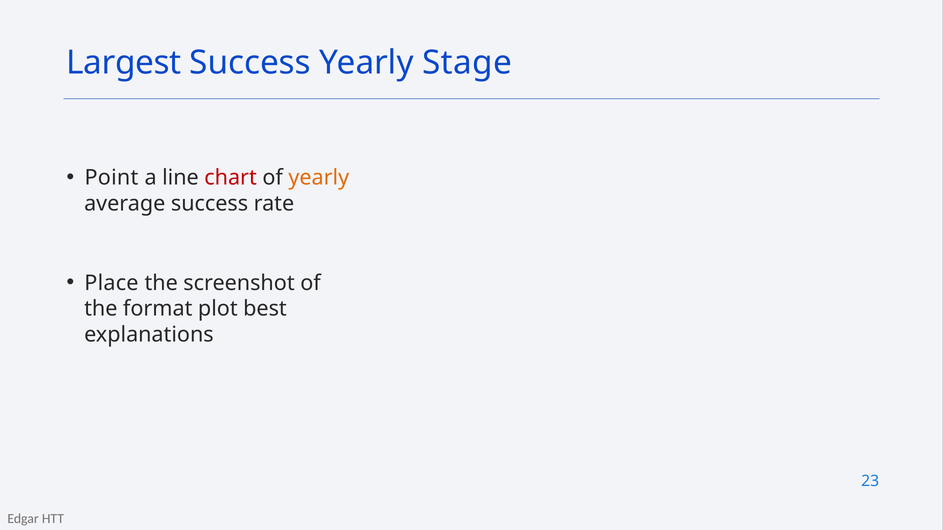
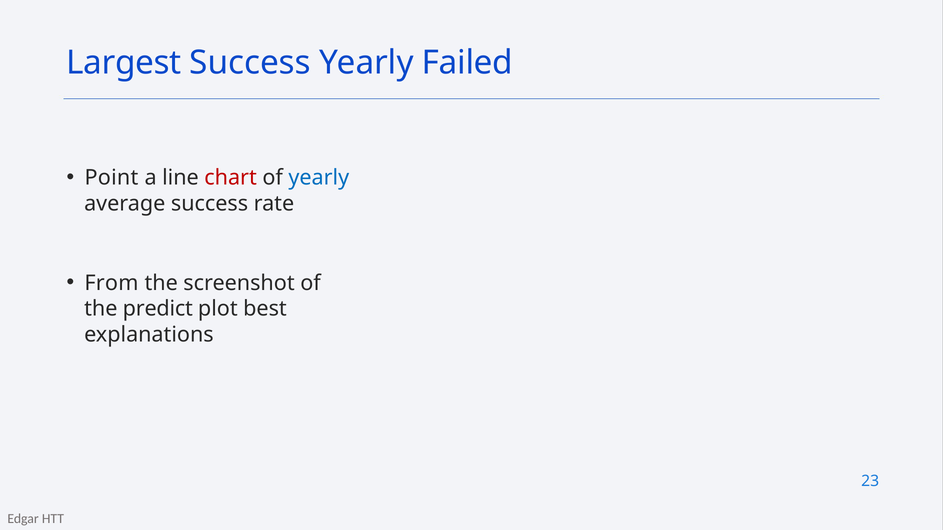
Stage: Stage -> Failed (467, 63)
yearly colour: orange -> blue (319, 178)
Place: Place -> From (111, 283)
format: format -> predict (158, 309)
